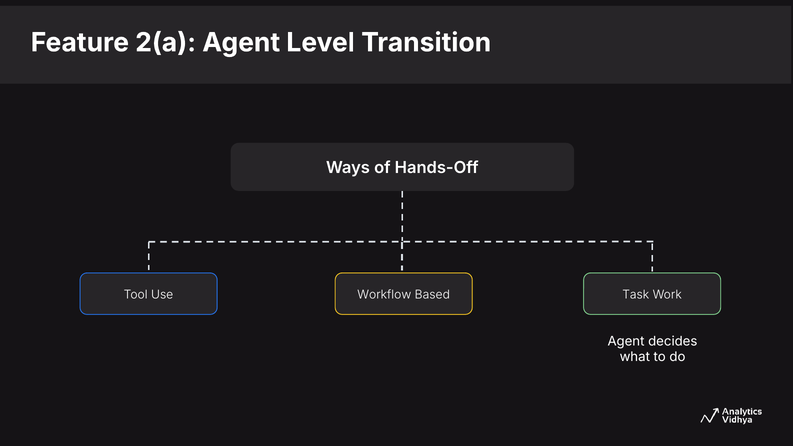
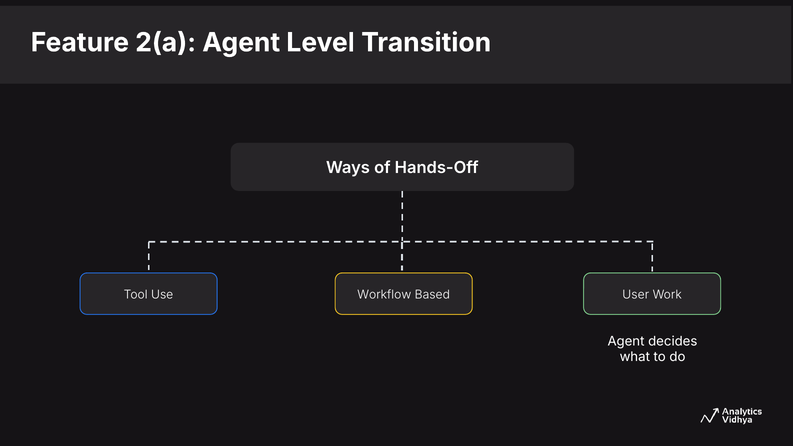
Task: Task -> User (636, 295)
